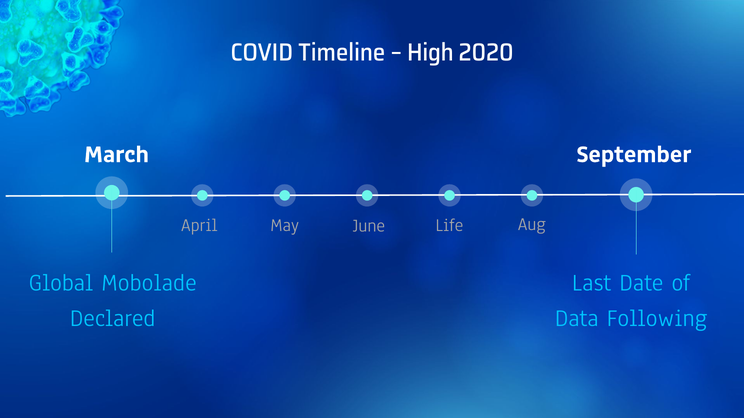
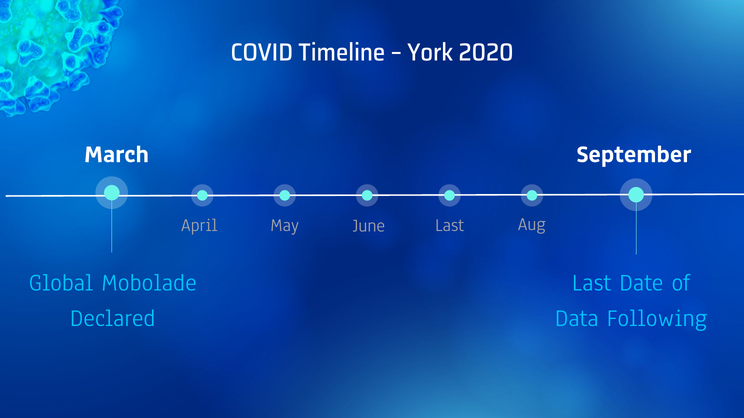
High: High -> York (430, 53)
April Life: Life -> Last (450, 225)
